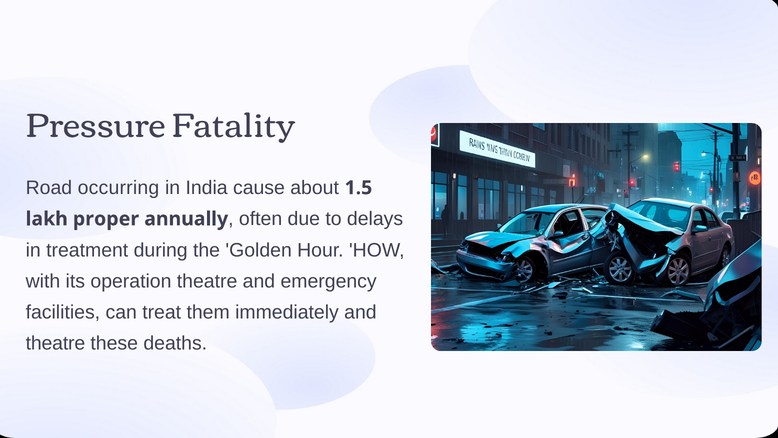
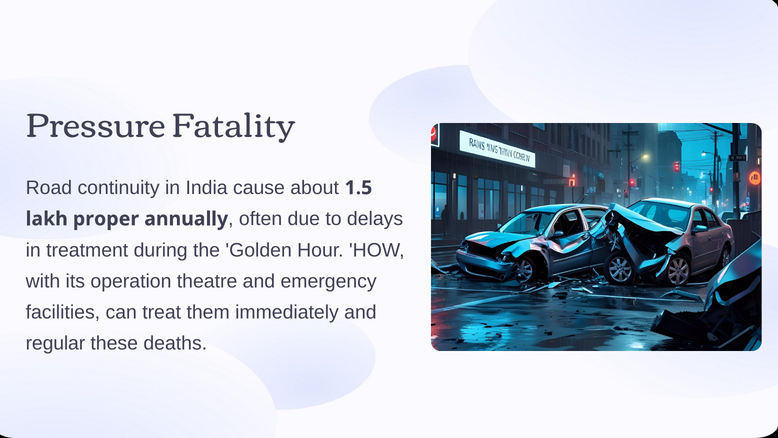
occurring: occurring -> continuity (119, 188)
theatre: theatre -> regular (55, 343)
